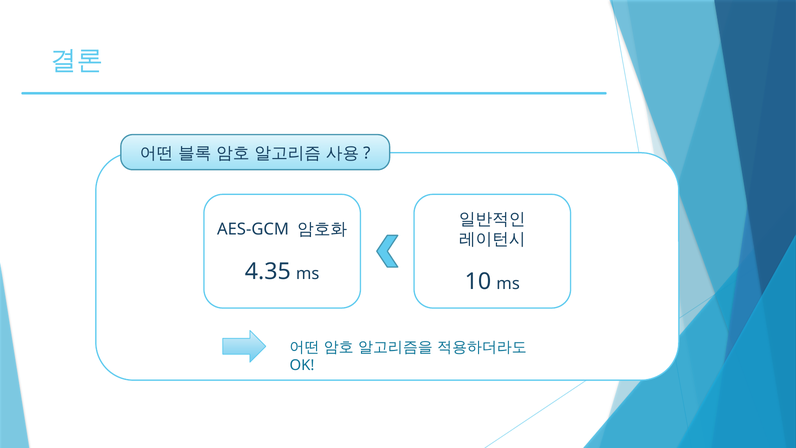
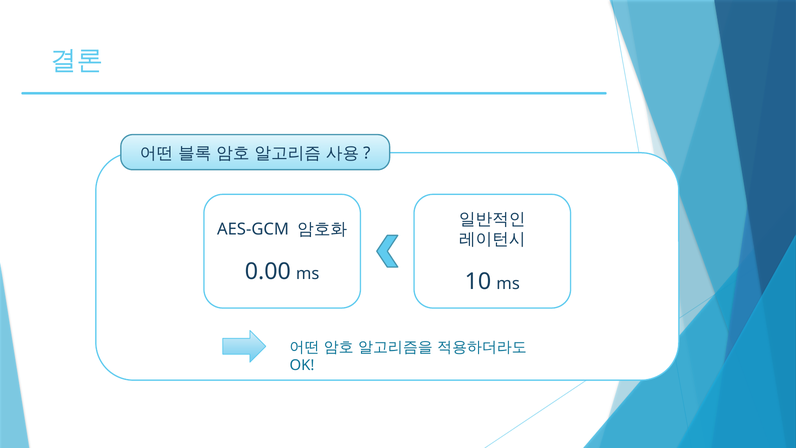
4.35: 4.35 -> 0.00 (268, 272)
